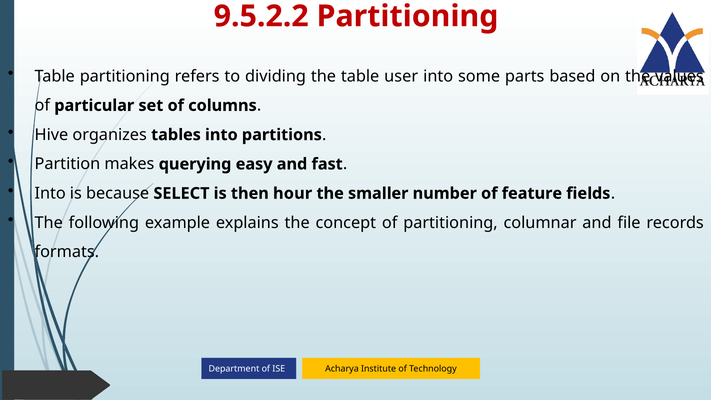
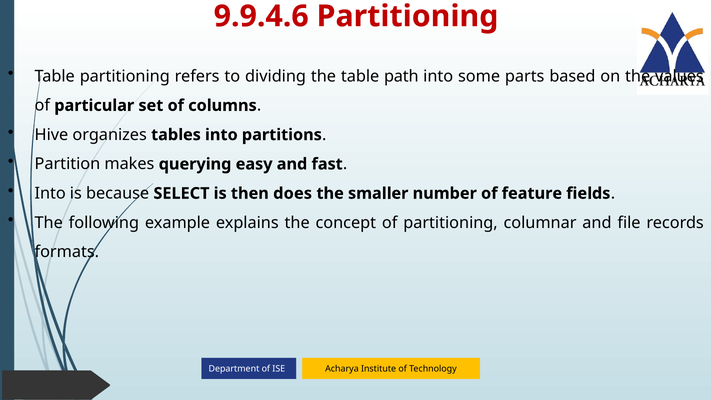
9.5.2.2: 9.5.2.2 -> 9.9.4.6 (261, 16)
user: user -> path (401, 76)
hour: hour -> does (293, 193)
